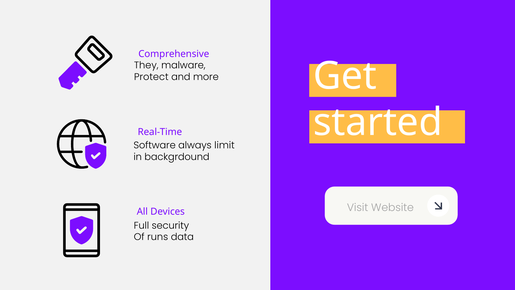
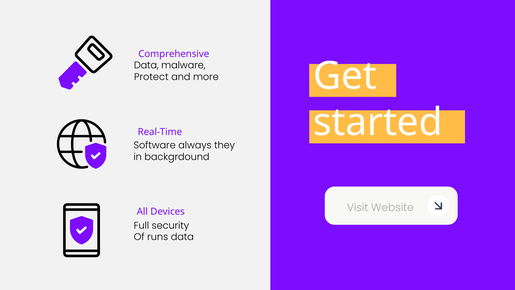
They: They -> Data (146, 65)
limit: limit -> they (225, 145)
